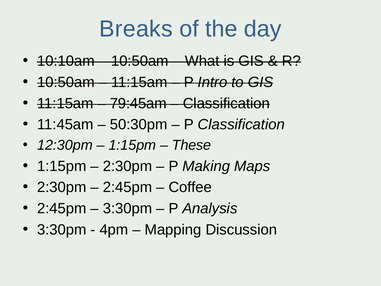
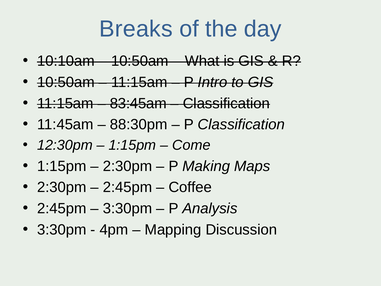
79:45am: 79:45am -> 83:45am (138, 103)
50:30pm: 50:30pm -> 88:30pm (139, 124)
These: These -> Come (191, 145)
